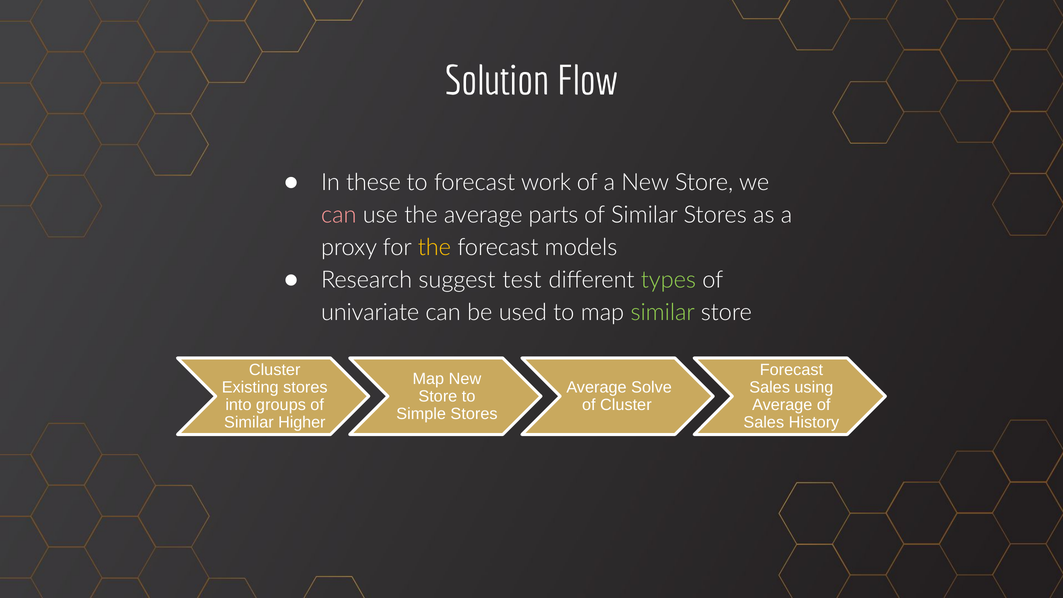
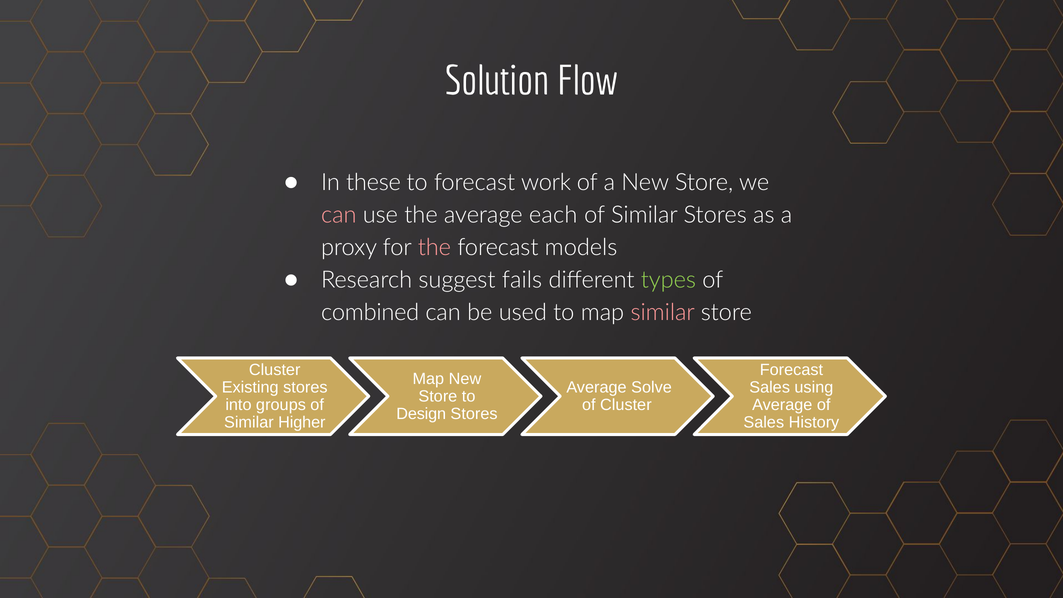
parts: parts -> each (553, 215)
the colour: yellow -> pink (434, 247)
test: test -> fails (522, 280)
univariate: univariate -> combined (370, 313)
similar colour: light green -> pink (663, 313)
Simple: Simple -> Design (421, 414)
